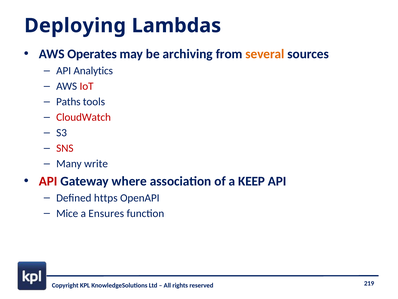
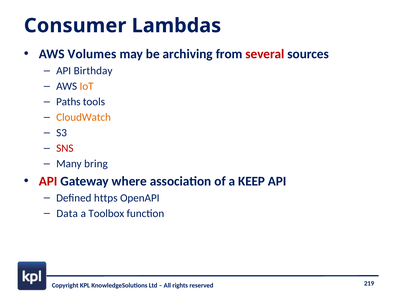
Deploying: Deploying -> Consumer (75, 26)
Operates: Operates -> Volumes (92, 54)
several colour: orange -> red (265, 54)
Analytics: Analytics -> Birthday (93, 71)
IoT colour: red -> orange (87, 86)
CloudWatch colour: red -> orange (84, 117)
write: write -> bring (96, 164)
Mice: Mice -> Data (67, 213)
Ensures: Ensures -> Toolbox (106, 213)
